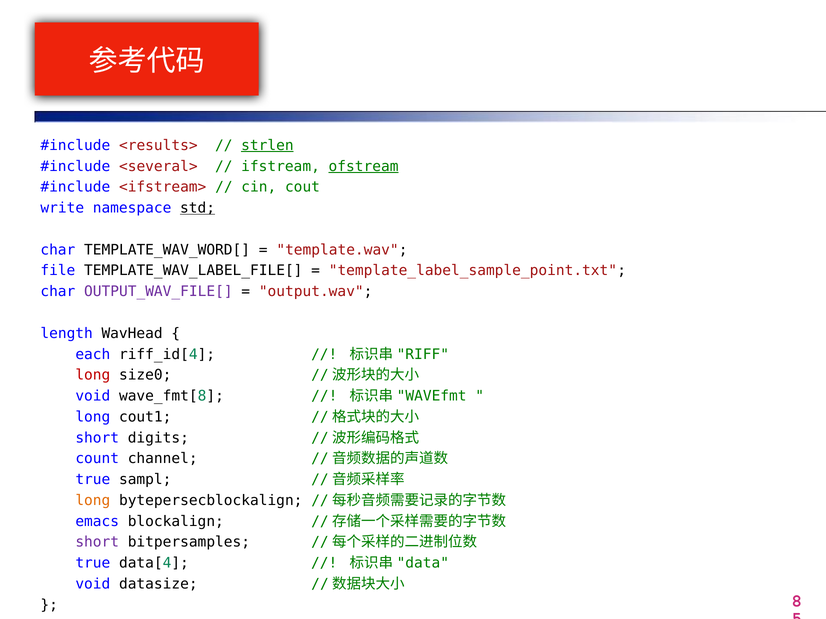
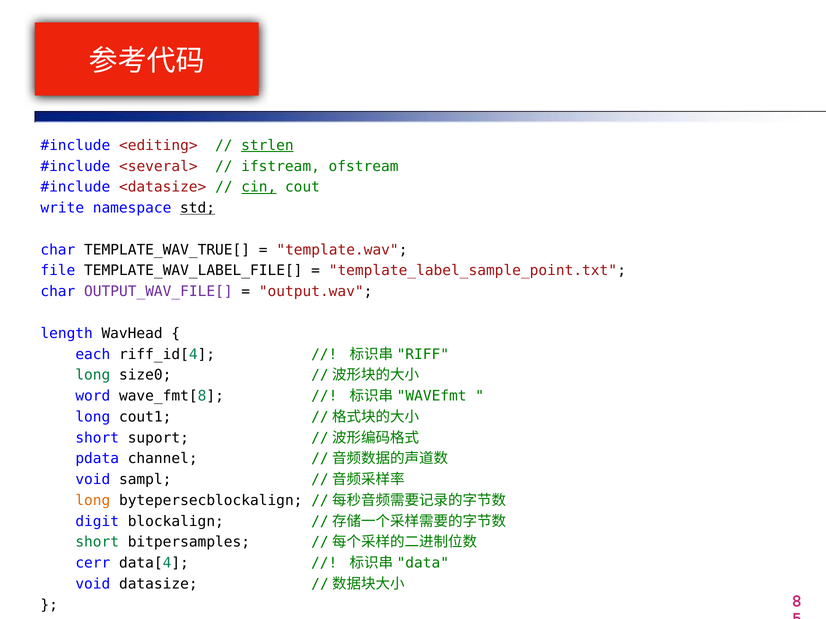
<results>: <results> -> <editing> (158, 146)
ofstream underline: present -> none (364, 166)
<ifstream>: <ifstream> -> <datasize> (163, 187)
cin underline: none -> present (259, 187)
TEMPLATE_WAV_WORD[: TEMPLATE_WAV_WORD[ -> TEMPLATE_WAV_TRUE[ (167, 250)
long colour: red -> green (93, 375)
void: void -> word (93, 396)
digits: digits -> suport (158, 438)
count: count -> pdata (97, 459)
true: true -> void (93, 480)
emacs: emacs -> digit (97, 522)
short colour: purple -> green (97, 543)
true: true -> cerr (93, 564)
